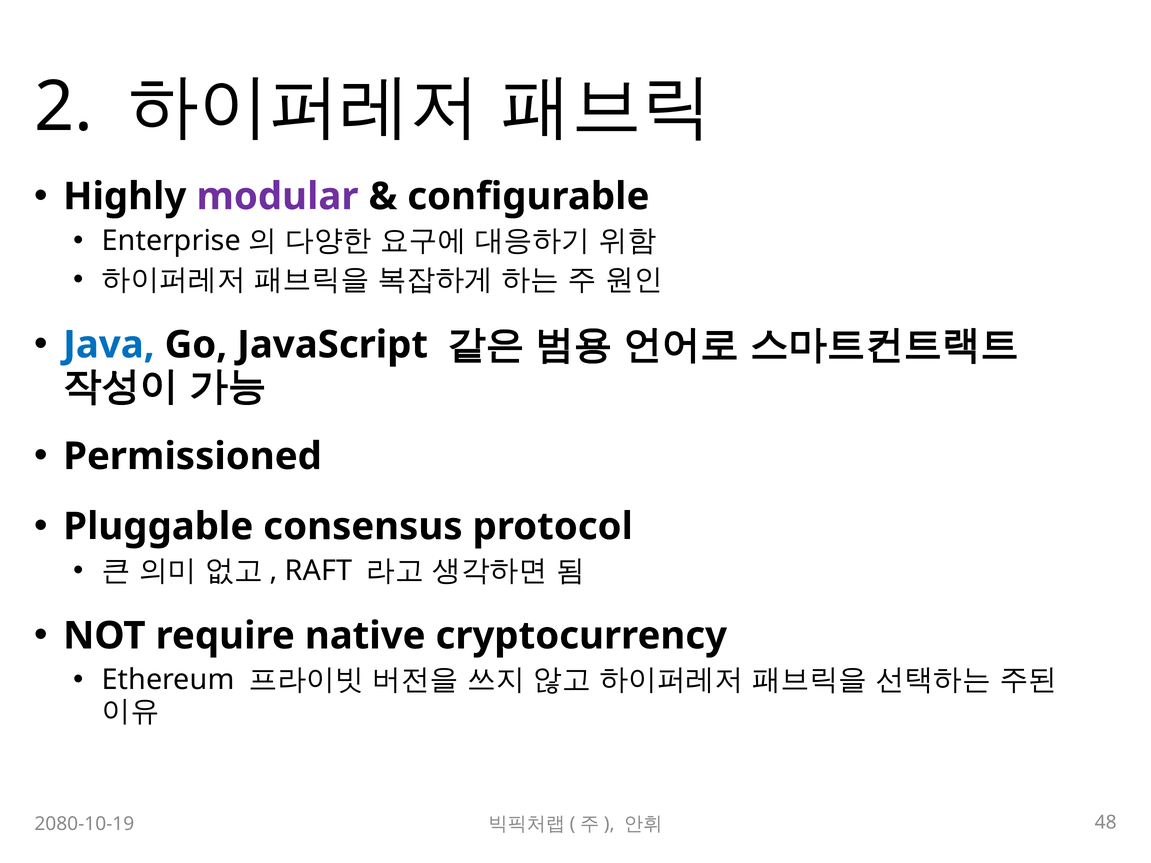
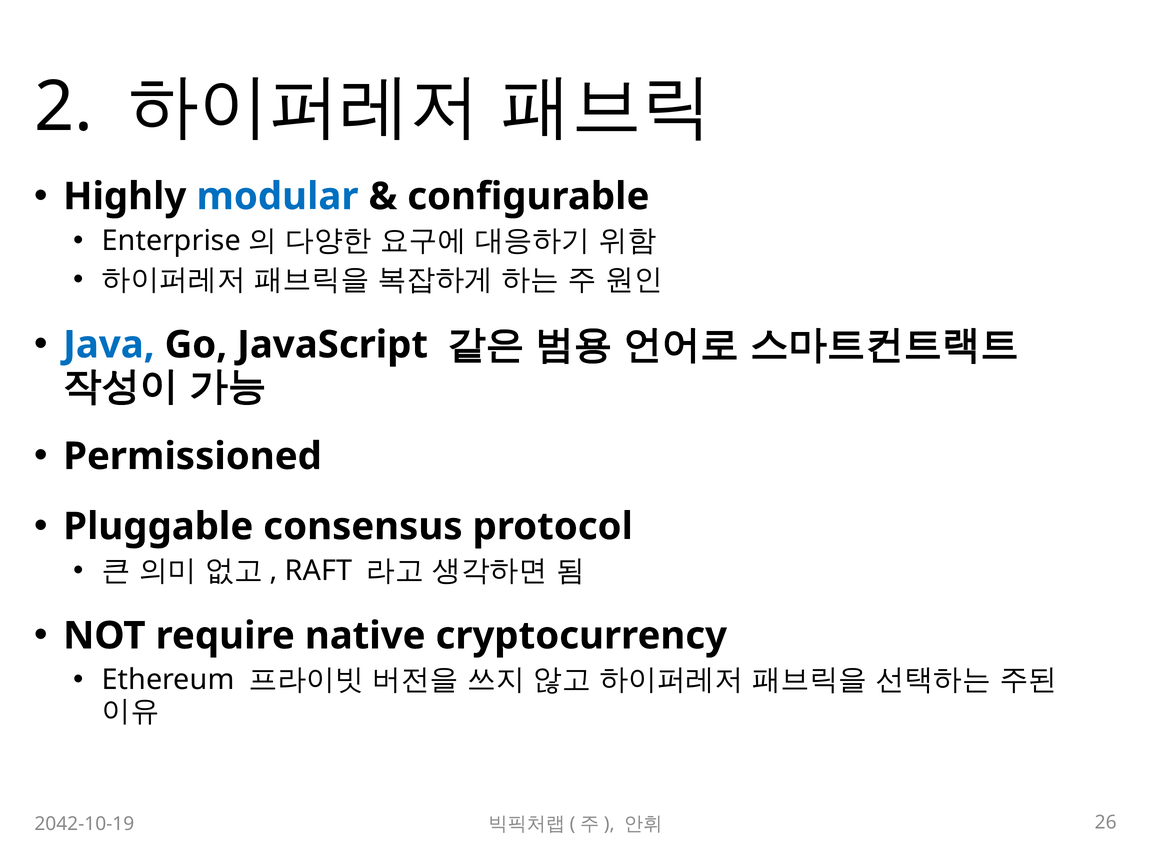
modular colour: purple -> blue (277, 197)
2080-10-19: 2080-10-19 -> 2042-10-19 (84, 824)
48: 48 -> 26 (1106, 823)
